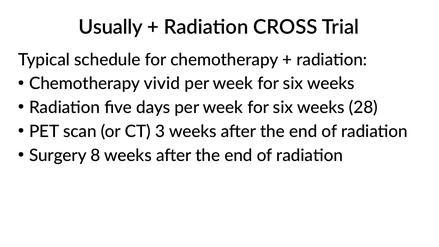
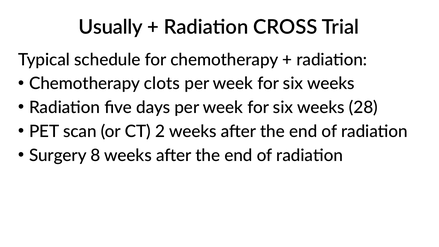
vivid: vivid -> clots (162, 84)
3: 3 -> 2 (160, 132)
